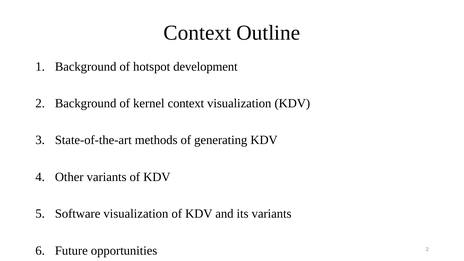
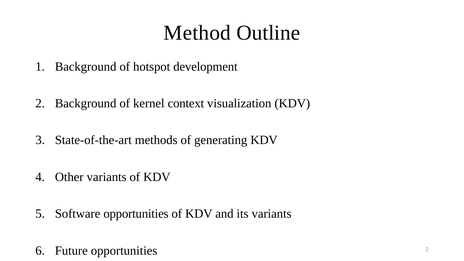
Context: Context -> Method (197, 33)
Software visualization: visualization -> opportunities (136, 214)
